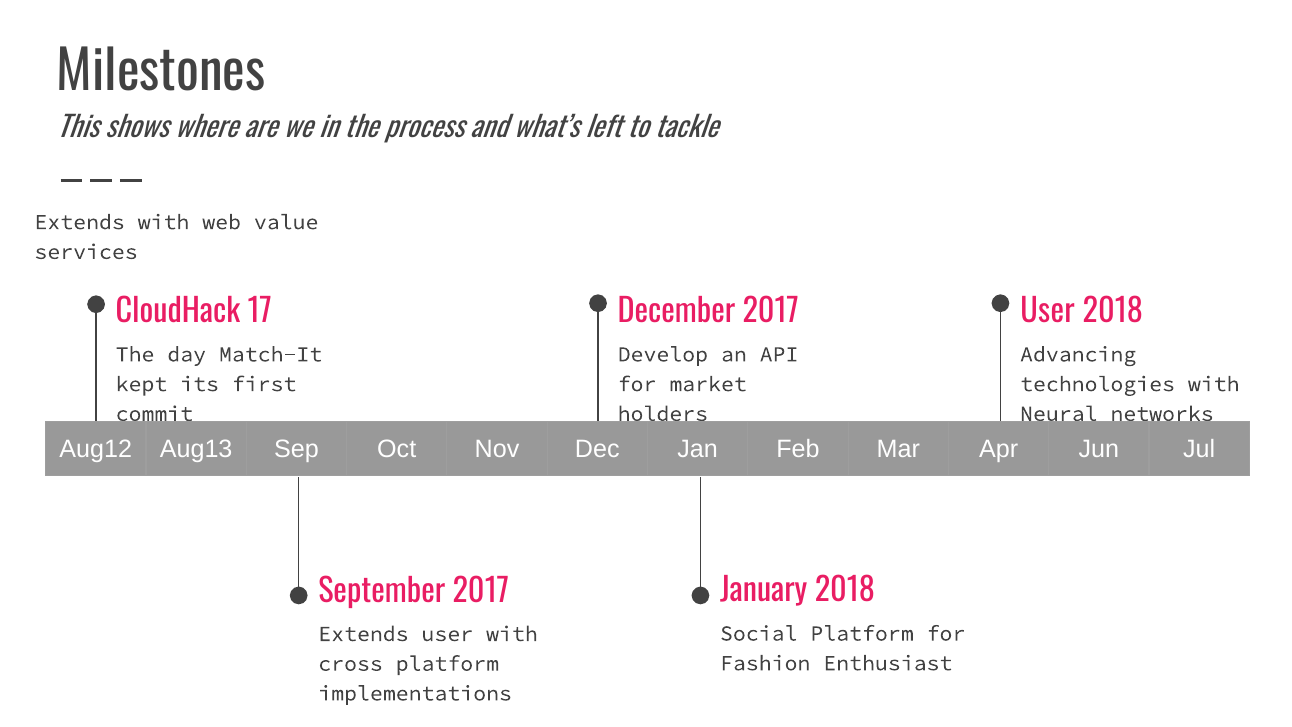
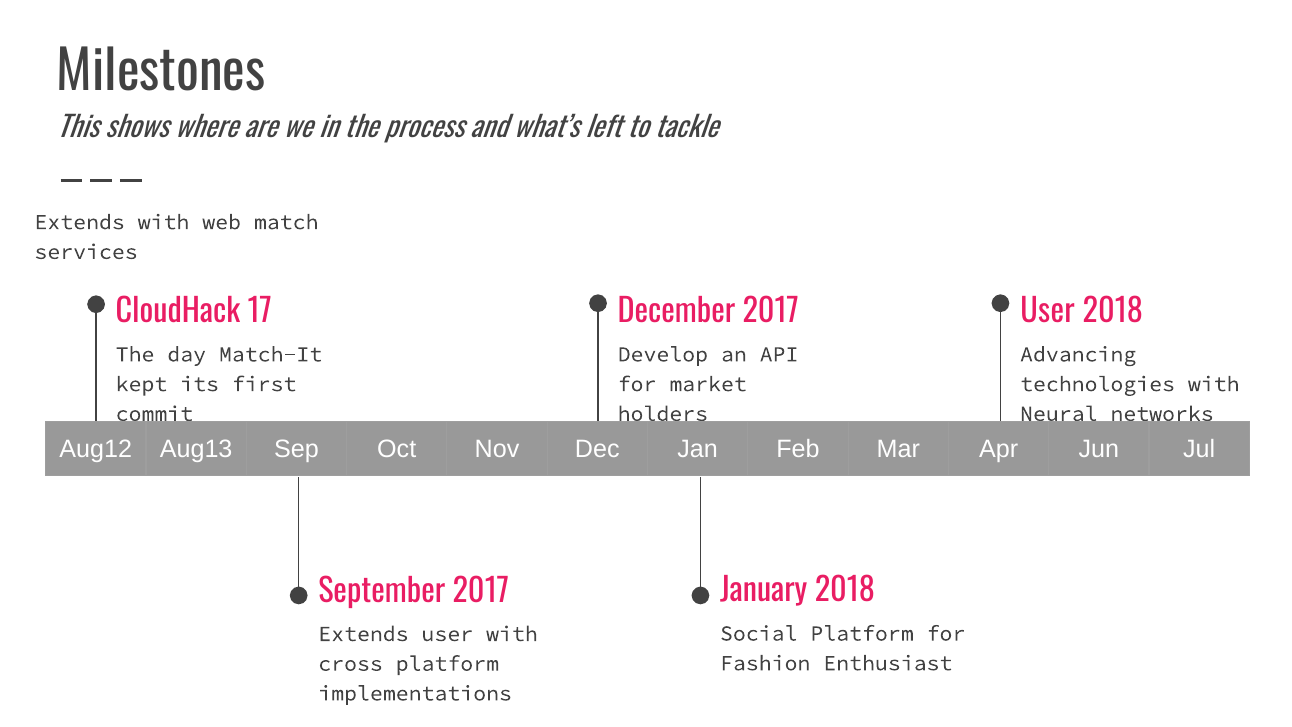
value: value -> match (286, 222)
